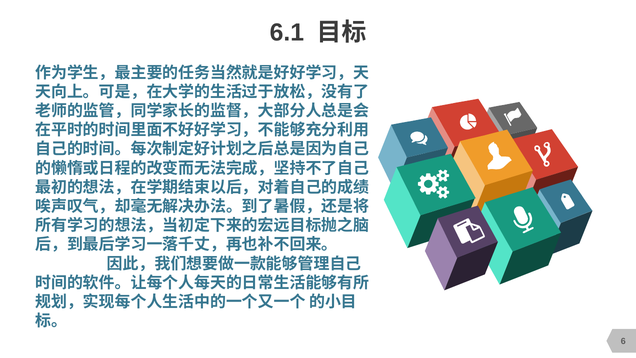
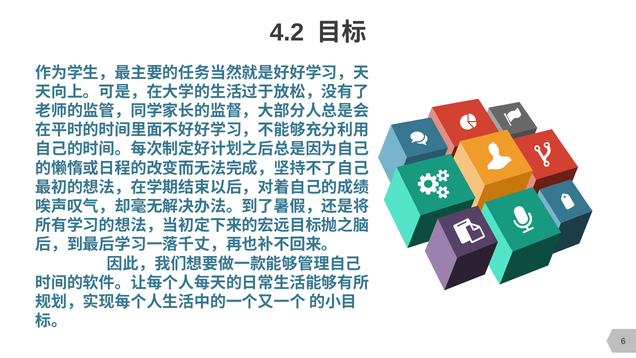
6.1: 6.1 -> 4.2 (287, 33)
